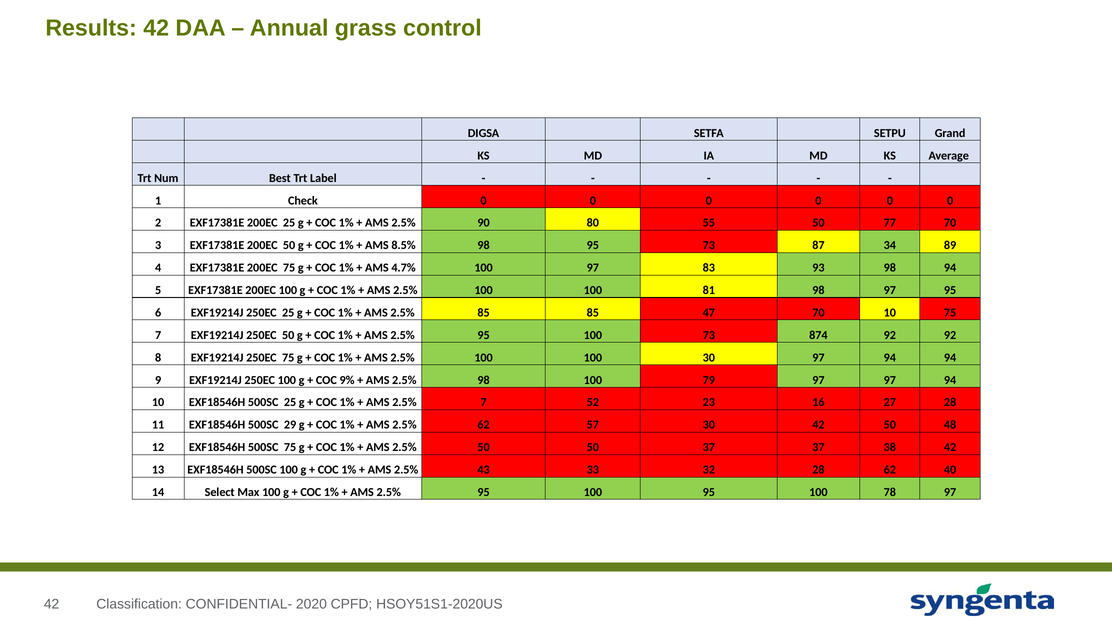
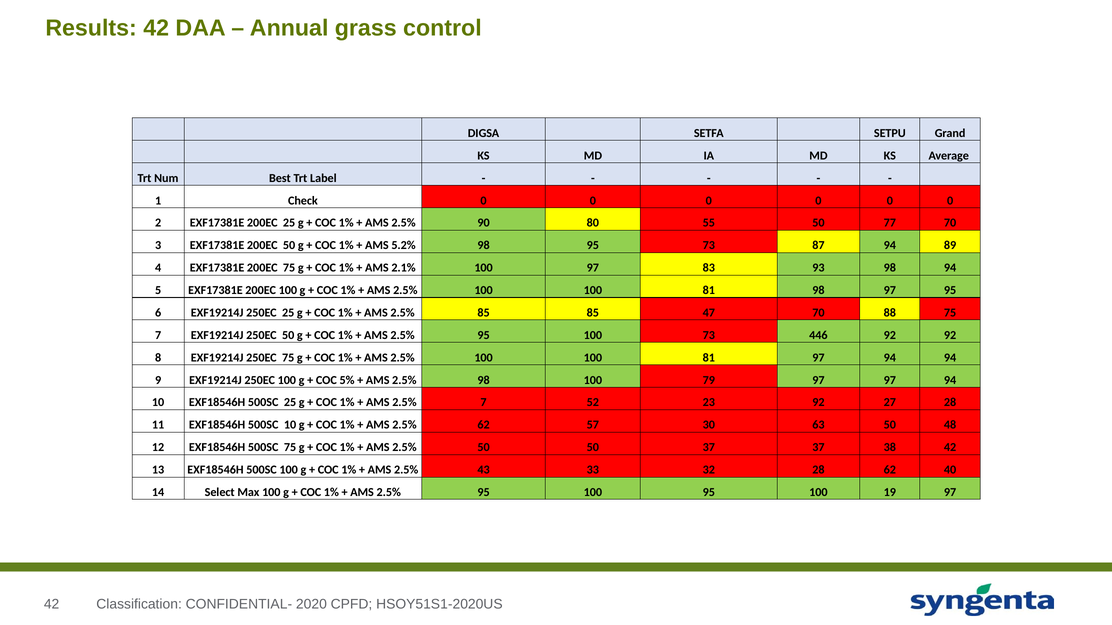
8.5%: 8.5% -> 5.2% (404, 246)
87 34: 34 -> 94 (890, 246)
4.7%: 4.7% -> 2.1% (404, 268)
70 10: 10 -> 88 (890, 313)
874: 874 -> 446 (818, 335)
30: 30 -> 81 (709, 358)
9%: 9% -> 5% (347, 380)
23 16: 16 -> 92 (818, 403)
500SC 29: 29 -> 10 (290, 425)
30 42: 42 -> 63 (818, 425)
78: 78 -> 19 (890, 493)
